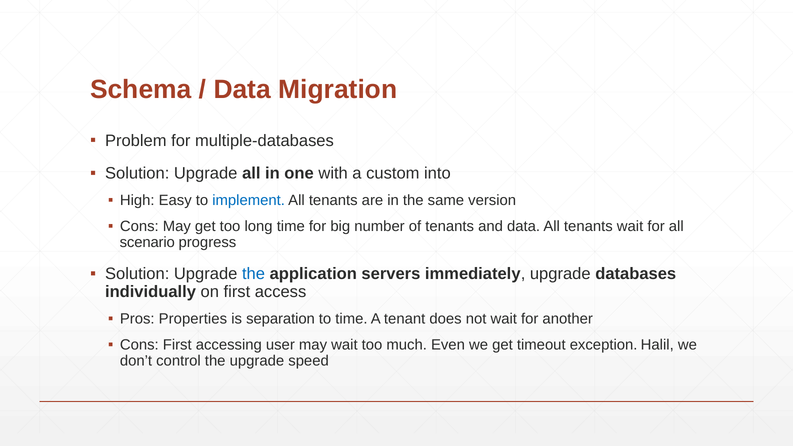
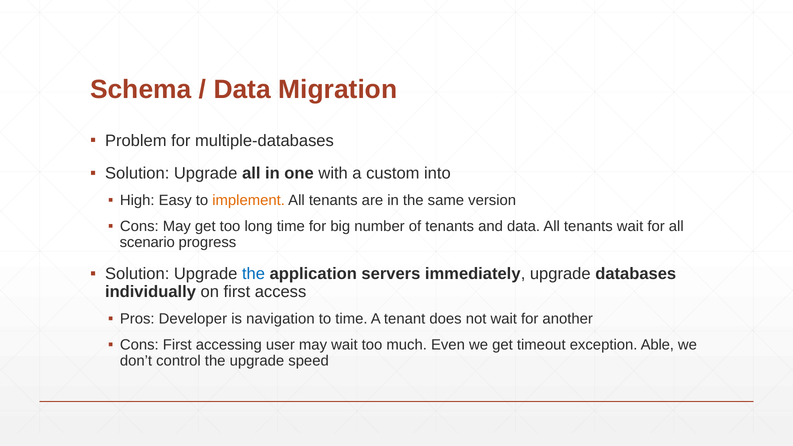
implement colour: blue -> orange (249, 200)
Properties: Properties -> Developer (193, 319)
separation: separation -> navigation (280, 319)
Halil: Halil -> Able (657, 345)
